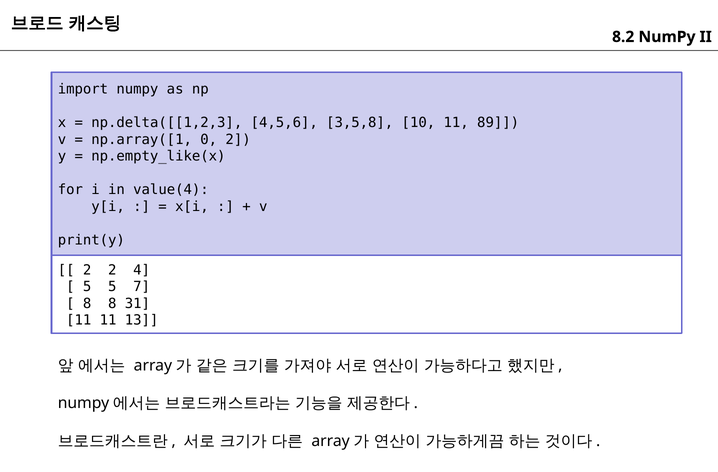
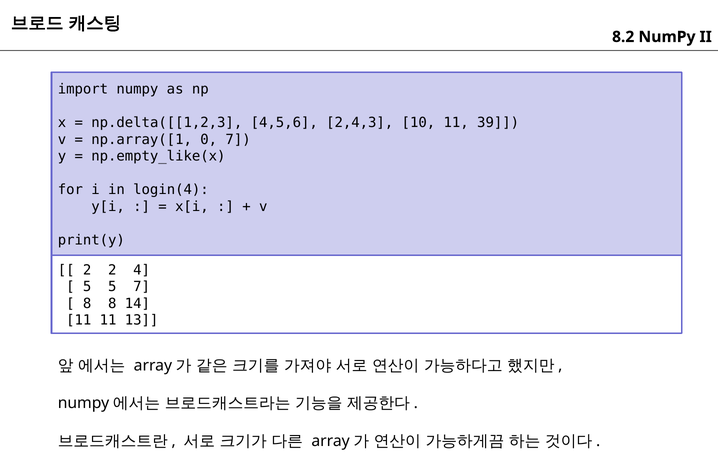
3,5,8: 3,5,8 -> 2,4,3 (360, 123)
89: 89 -> 39 (498, 123)
0 2: 2 -> 7 (238, 139)
value(4: value(4 -> login(4 (171, 190)
31: 31 -> 14 (137, 303)
